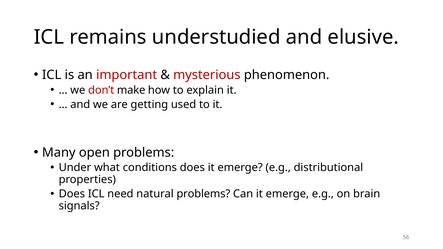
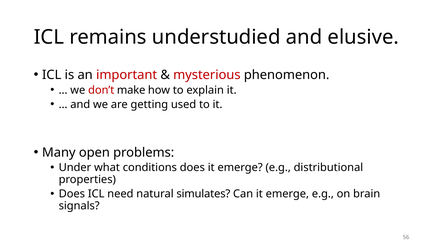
natural problems: problems -> simulates (203, 194)
